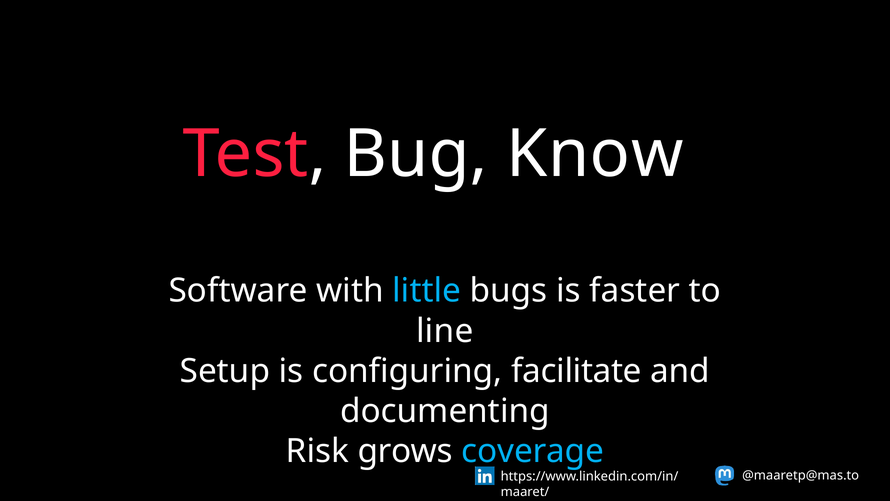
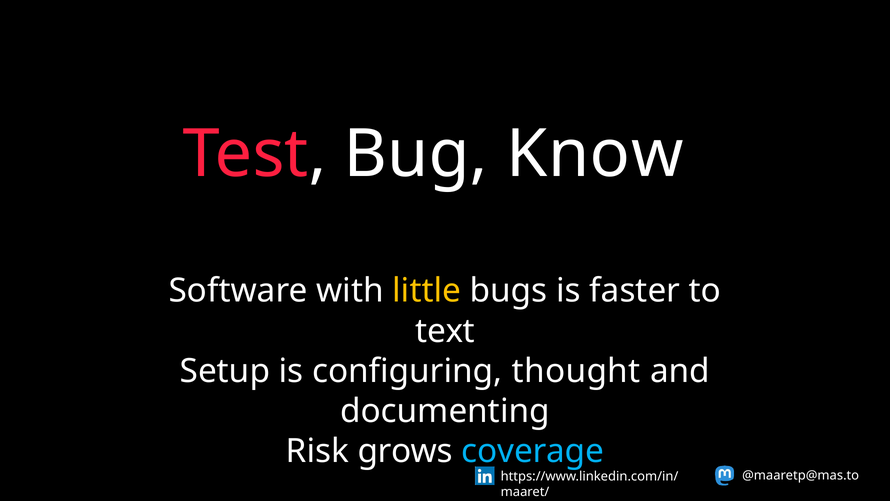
little colour: light blue -> yellow (427, 291)
line: line -> text (445, 331)
facilitate: facilitate -> thought (576, 371)
